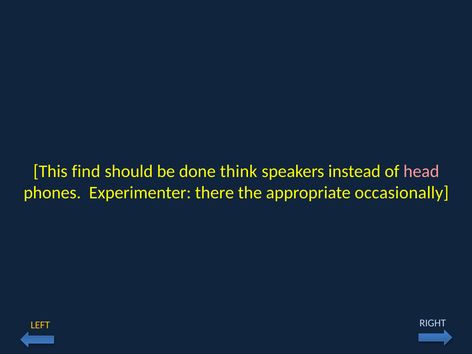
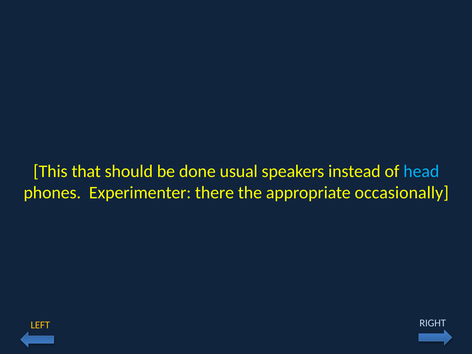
find: find -> that (86, 171)
think: think -> usual (239, 171)
head colour: pink -> light blue (421, 171)
